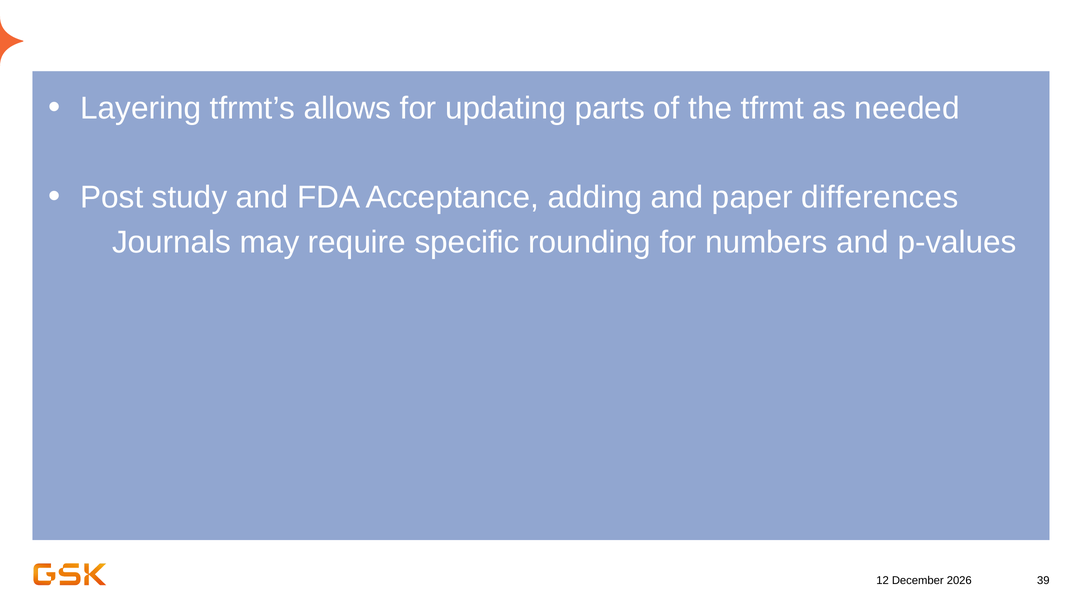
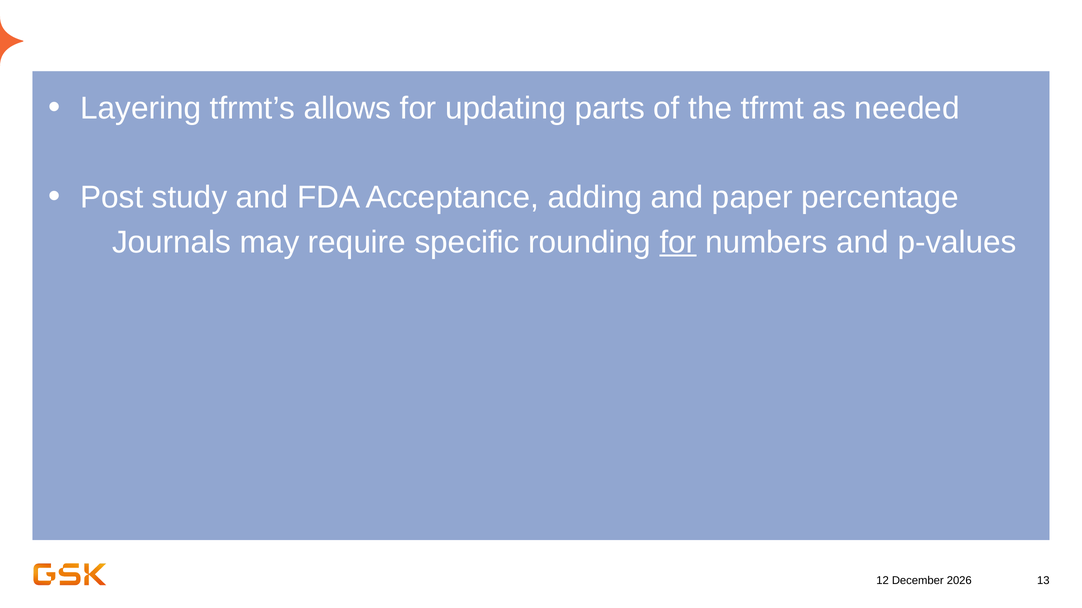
differences: differences -> percentage (880, 198)
for underline: none -> present (678, 242)
39: 39 -> 13 (1043, 581)
